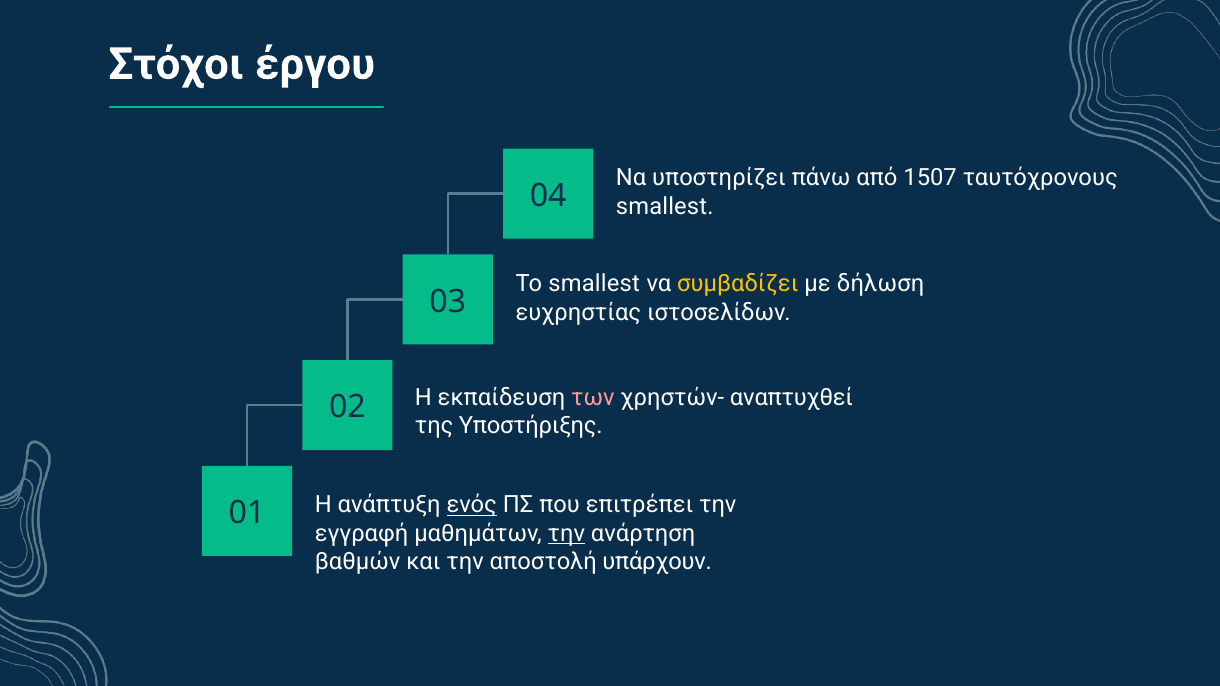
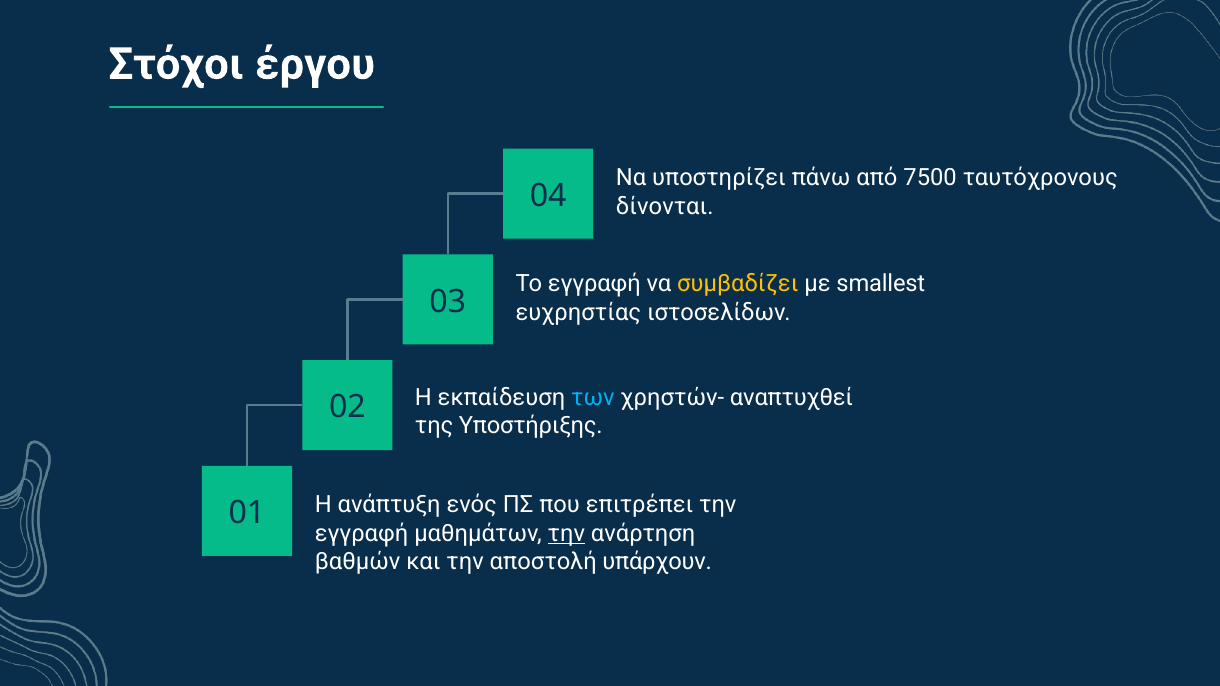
1507: 1507 -> 7500 (930, 178)
smallest: smallest -> δίνονται (665, 206)
Το smallest: smallest -> εγγραφή (594, 284)
δήλωση: δήλωση -> smallest (881, 284)
των colour: pink -> light blue (593, 397)
ενός underline: present -> none (472, 505)
